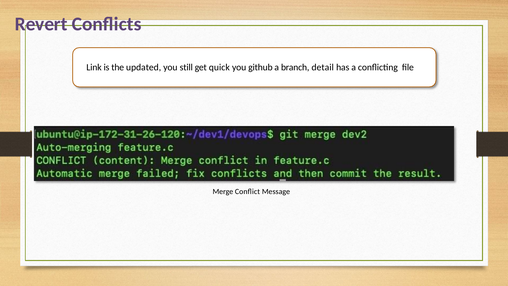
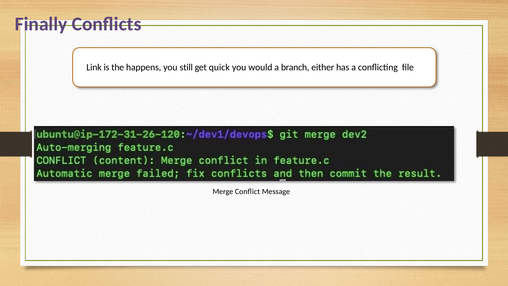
Revert: Revert -> Finally (41, 24)
updated: updated -> happens (144, 67)
github: github -> would (260, 67)
detail: detail -> either (323, 67)
